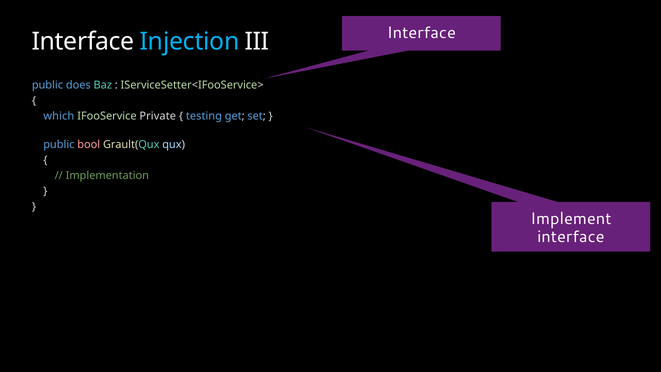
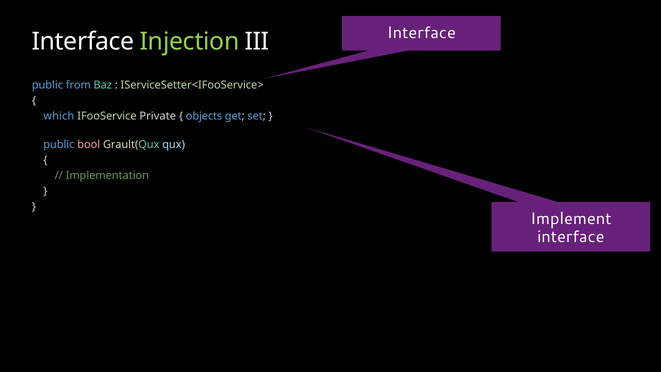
Injection colour: light blue -> light green (190, 41)
does: does -> from (78, 85)
testing: testing -> objects (204, 116)
